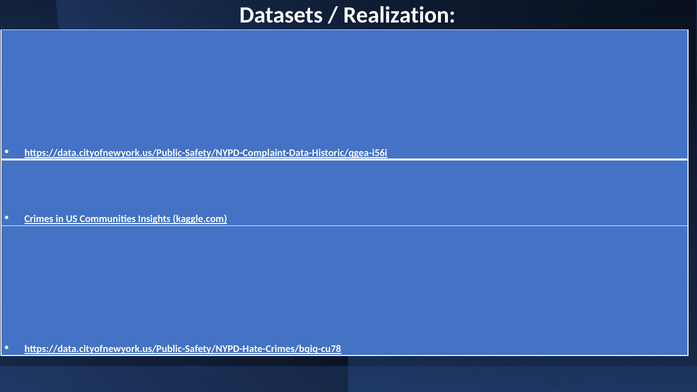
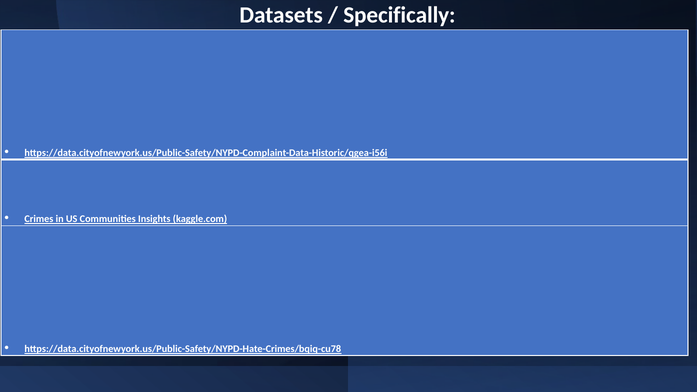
Realization: Realization -> Specifically (399, 15)
